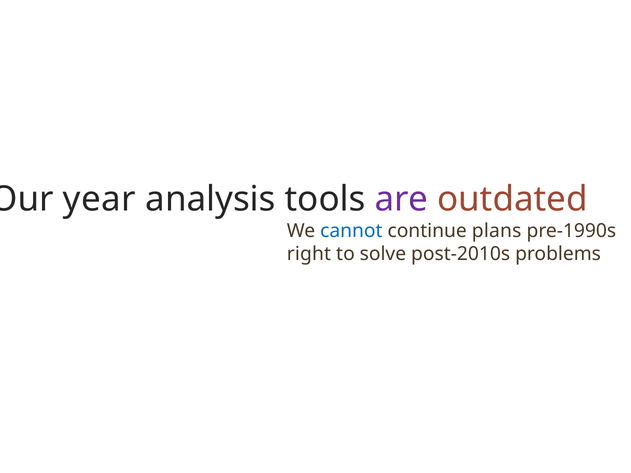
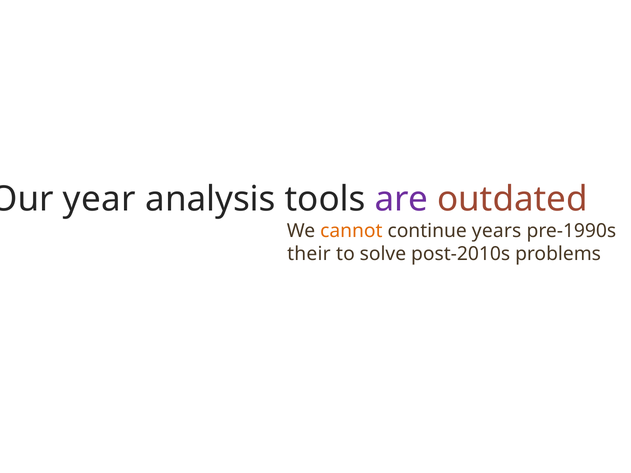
cannot colour: blue -> orange (351, 231)
plans: plans -> years (497, 231)
right: right -> their (309, 254)
